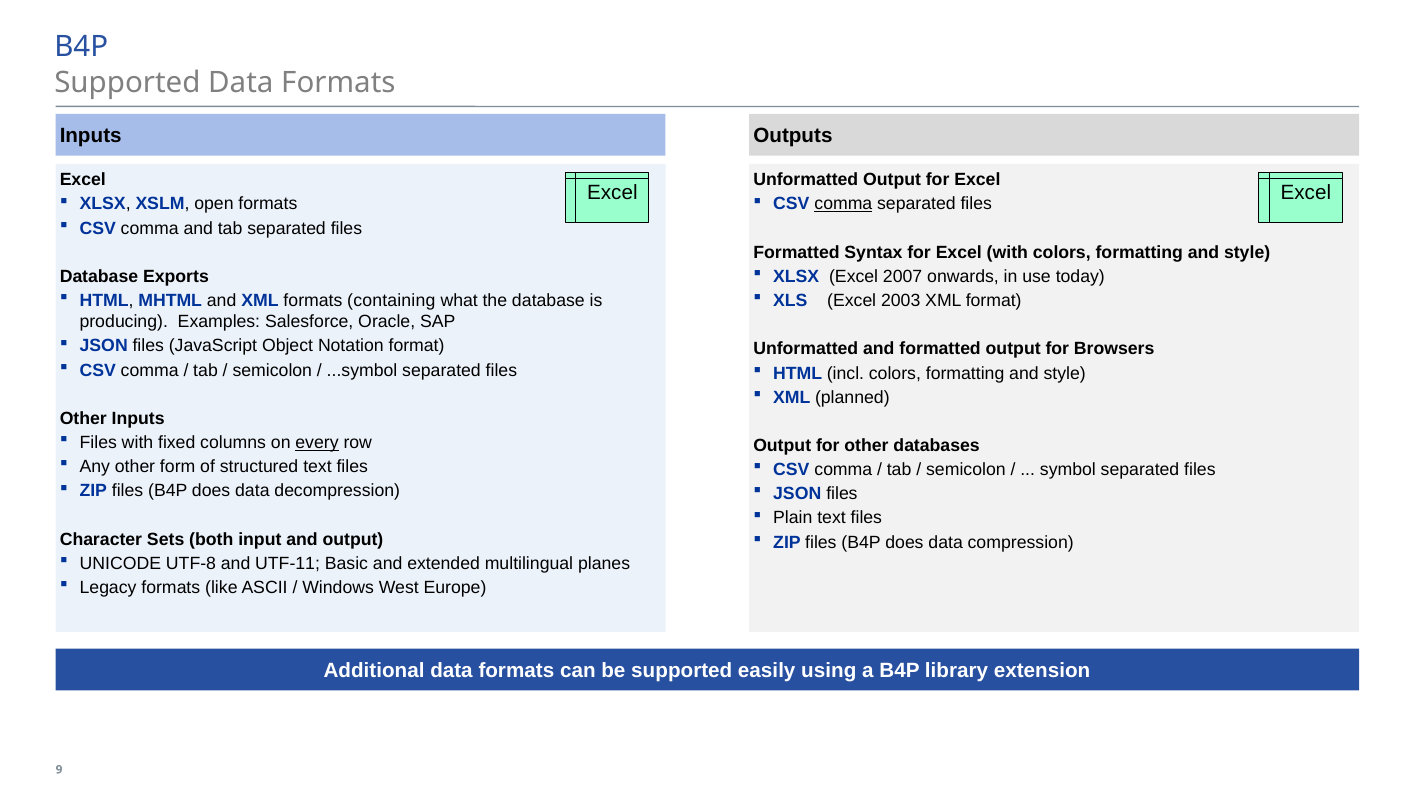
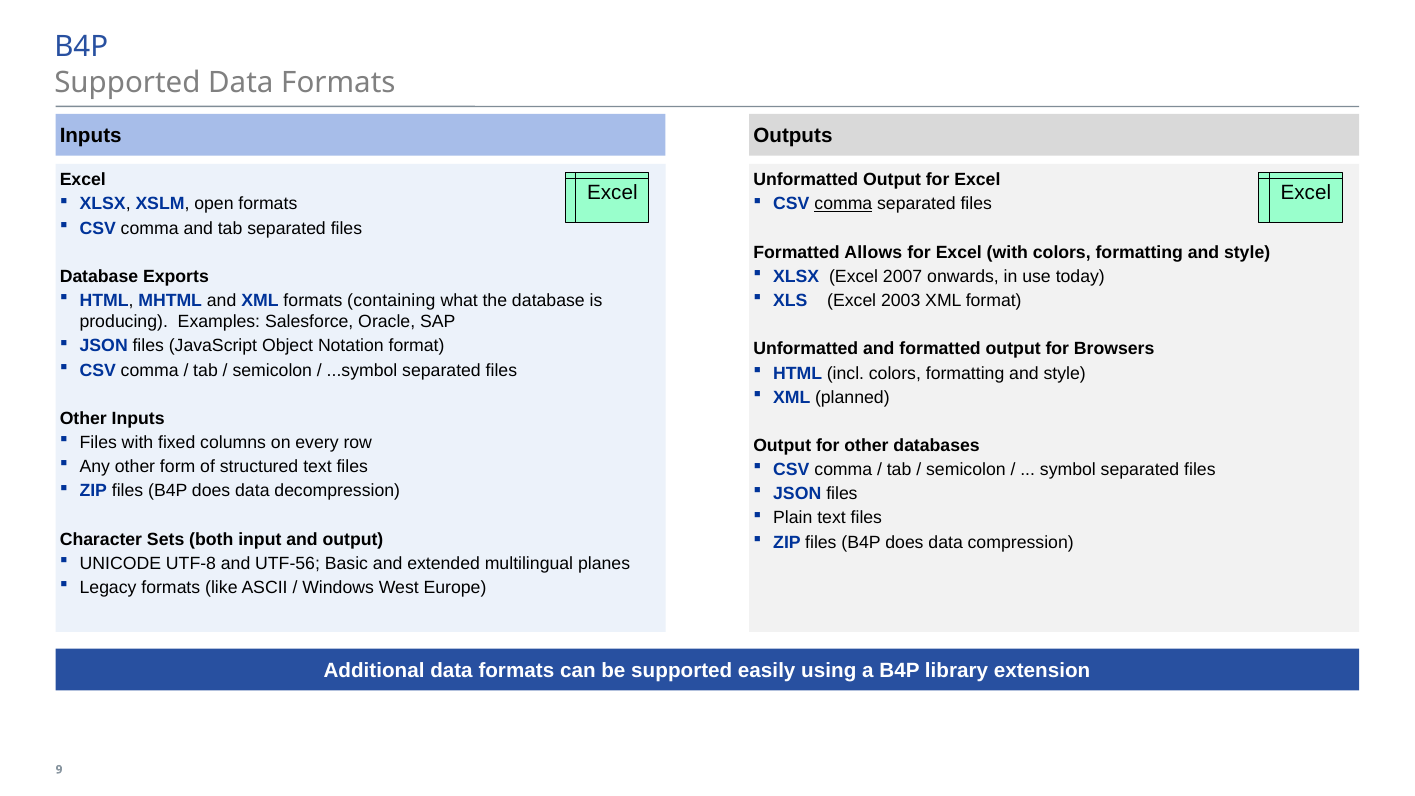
Syntax: Syntax -> Allows (873, 252)
every underline: present -> none (317, 443)
UTF-11: UTF-11 -> UTF-56 (288, 563)
